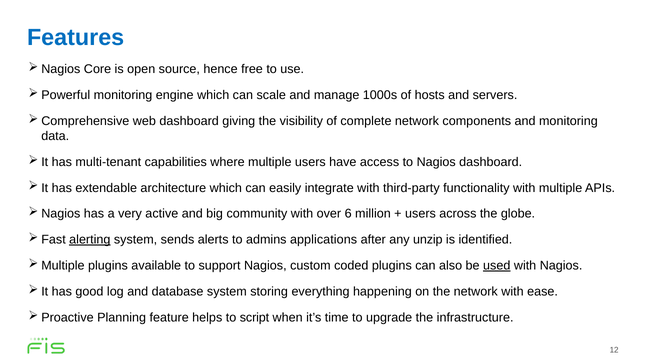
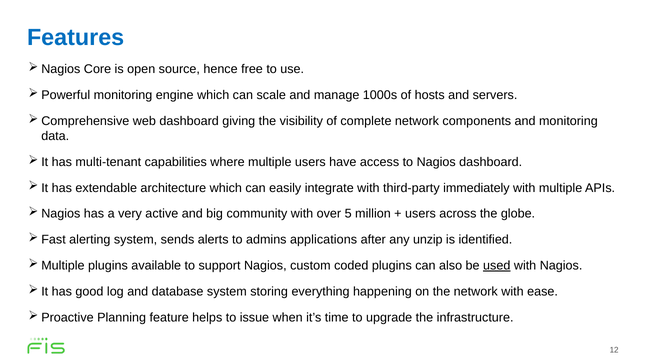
functionality: functionality -> immediately (476, 188)
6: 6 -> 5 (348, 213)
alerting underline: present -> none (90, 239)
script: script -> issue (254, 317)
